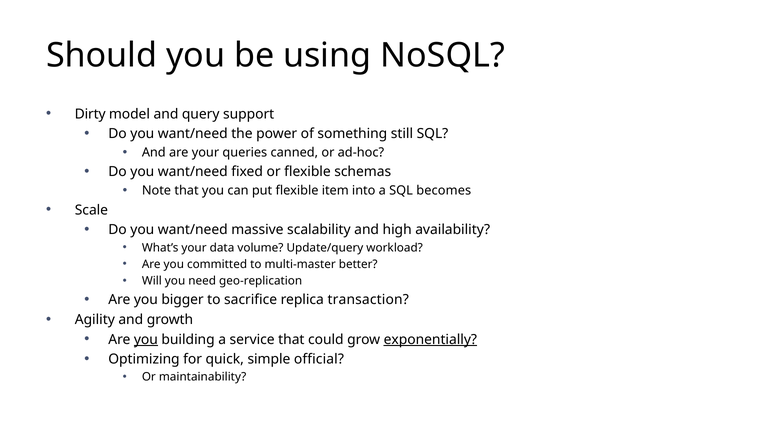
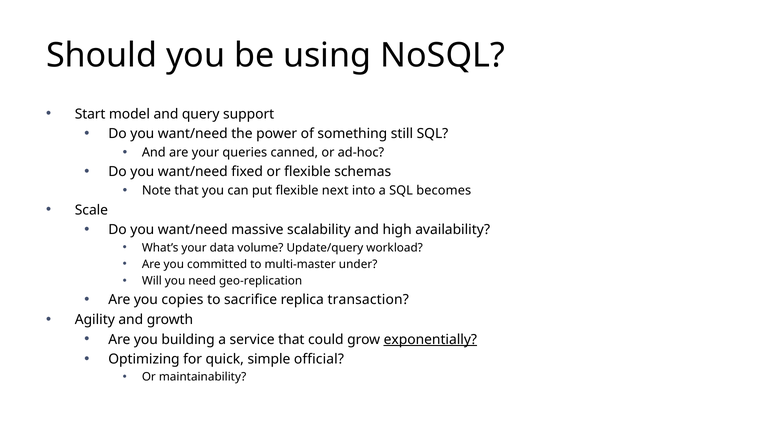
Dirty: Dirty -> Start (90, 114)
item: item -> next (335, 190)
better: better -> under (358, 264)
bigger: bigger -> copies (182, 299)
you underline: present -> none (146, 339)
